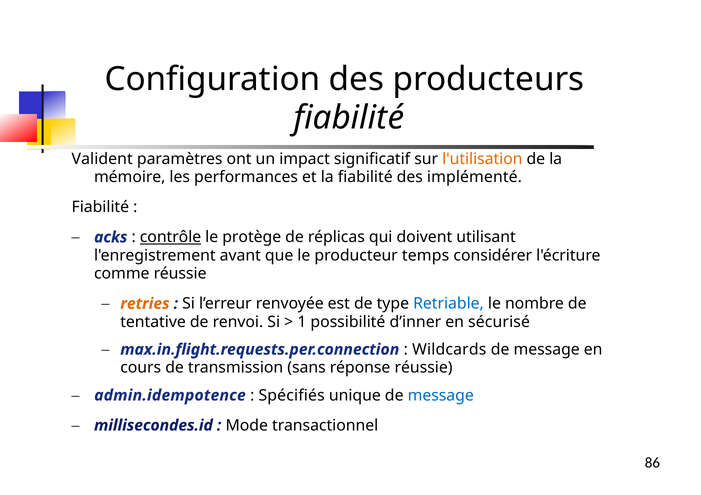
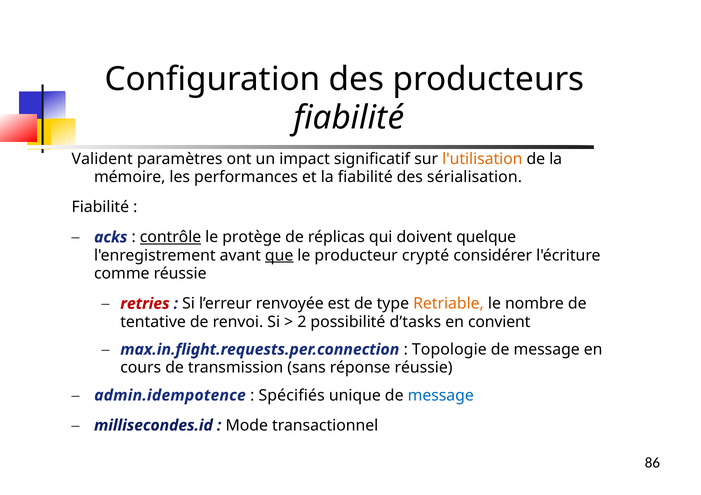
implémenté: implémenté -> sérialisation (474, 177)
utilisant: utilisant -> quelque (486, 238)
que underline: none -> present (279, 256)
temps: temps -> crypté (426, 256)
retries colour: orange -> red (145, 304)
Retriable colour: blue -> orange (448, 304)
1: 1 -> 2 (302, 322)
d’inner: d’inner -> d’tasks (415, 322)
sécurisé: sécurisé -> convient (499, 322)
Wildcards: Wildcards -> Topologie (449, 350)
